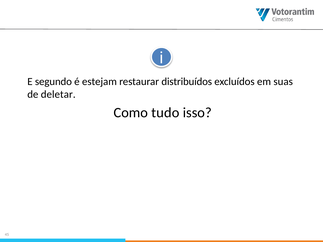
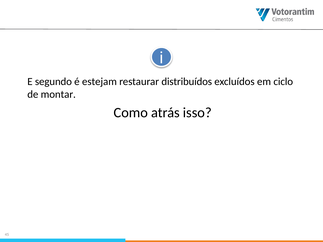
suas: suas -> ciclo (283, 82)
deletar: deletar -> montar (58, 95)
tudo: tudo -> atrás (166, 113)
